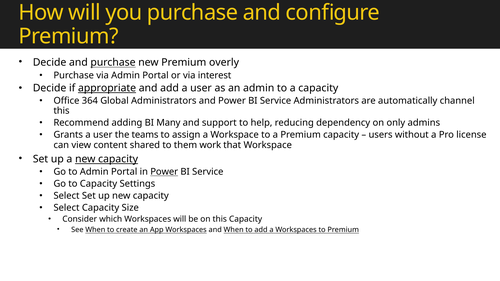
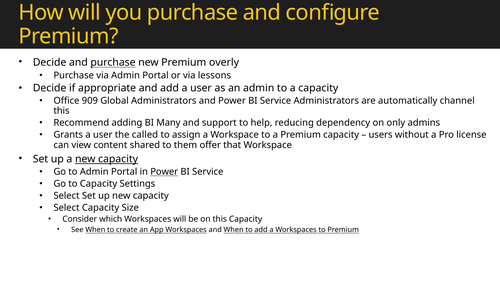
interest: interest -> lessons (214, 75)
appropriate underline: present -> none (107, 88)
364: 364 -> 909 (90, 101)
teams: teams -> called (145, 135)
work: work -> offer (210, 145)
